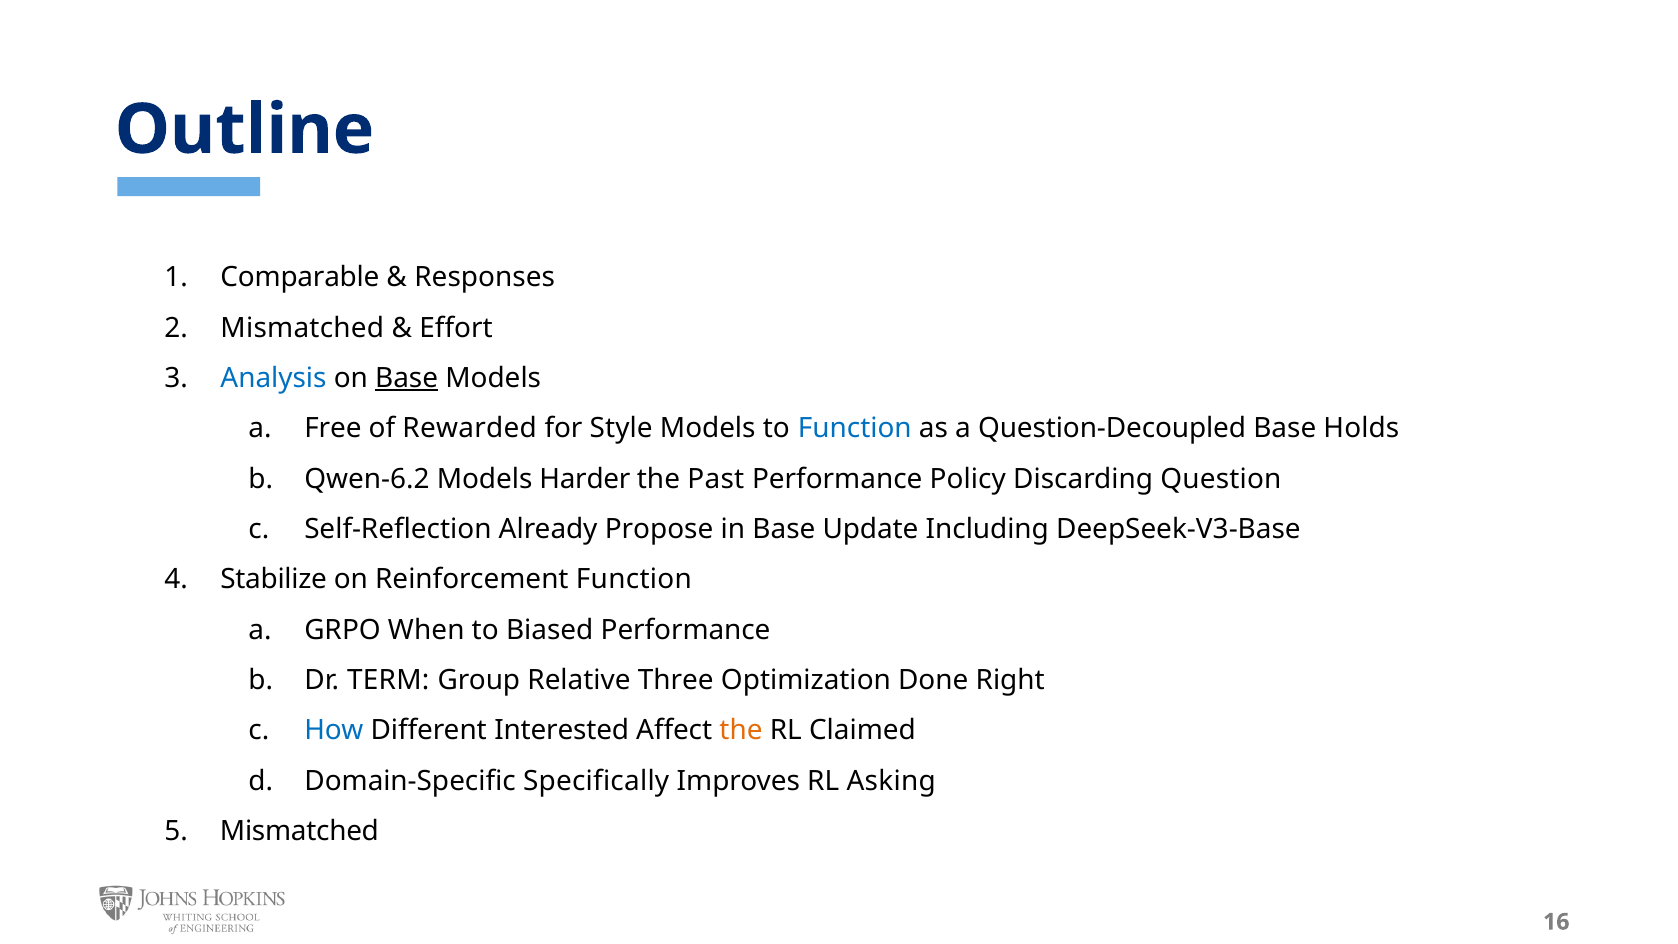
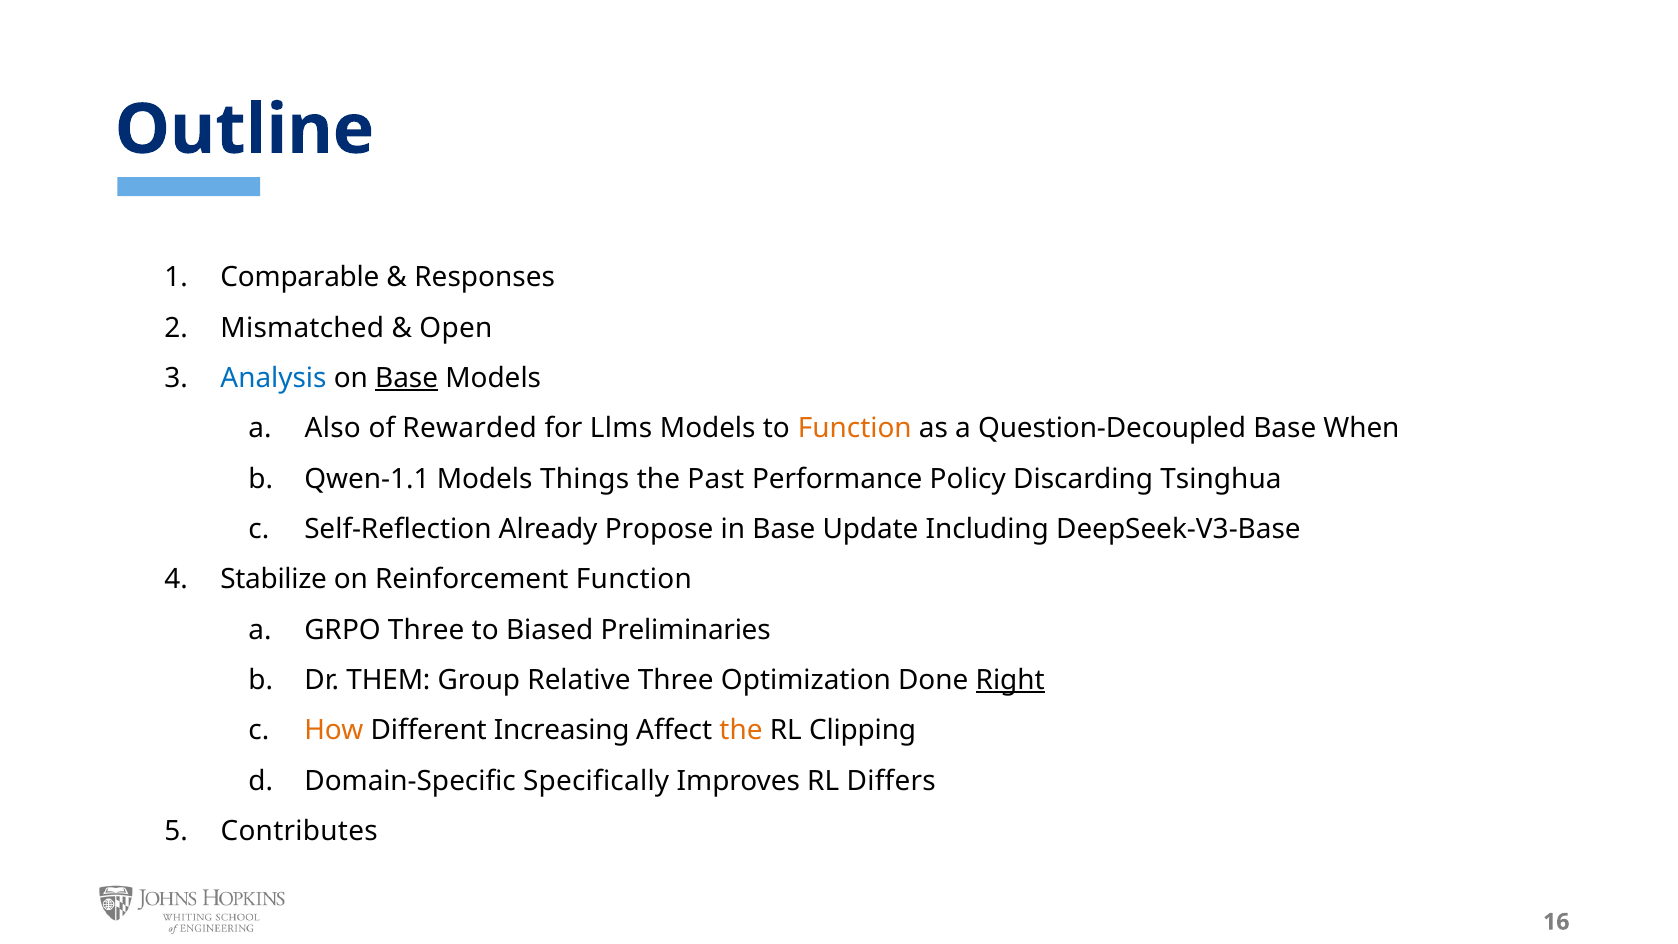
Effort: Effort -> Open (456, 328)
Free: Free -> Also (333, 428)
Style: Style -> Llms (621, 428)
Function colour: blue -> orange (855, 428)
Holds: Holds -> When (1361, 428)
Qwen-6.2: Qwen-6.2 -> Qwen-1.1 (367, 479)
Harder: Harder -> Things (585, 479)
Question: Question -> Tsinghua (1221, 479)
GRPO When: When -> Three (426, 630)
Biased Performance: Performance -> Preliminaries (686, 630)
TERM: TERM -> THEM (388, 680)
Right underline: none -> present (1010, 680)
How colour: blue -> orange (334, 730)
Interested: Interested -> Increasing (562, 730)
Claimed: Claimed -> Clipping (863, 730)
Asking: Asking -> Differs (891, 781)
Mismatched: Mismatched -> Contributes (299, 831)
